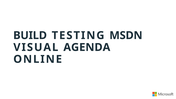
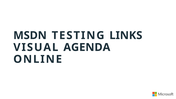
BUILD: BUILD -> MSDN (30, 35)
MSDN: MSDN -> LINKS (126, 35)
